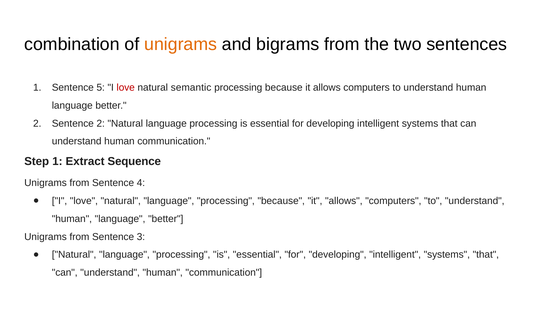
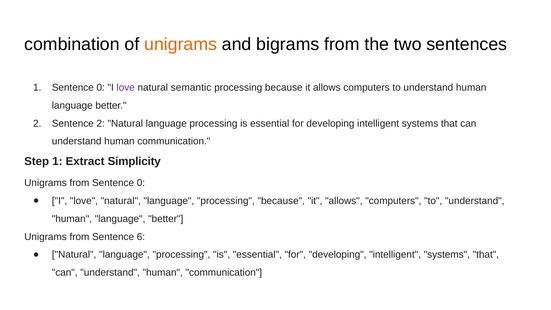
1 Sentence 5: 5 -> 0 (101, 88)
love colour: red -> purple (126, 88)
Sequence: Sequence -> Simplicity (134, 161)
from Sentence 4: 4 -> 0 (141, 183)
3: 3 -> 6 (141, 237)
